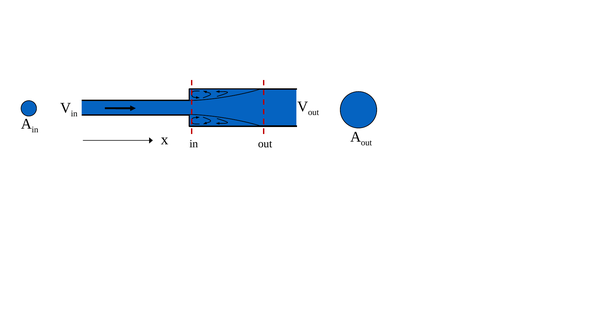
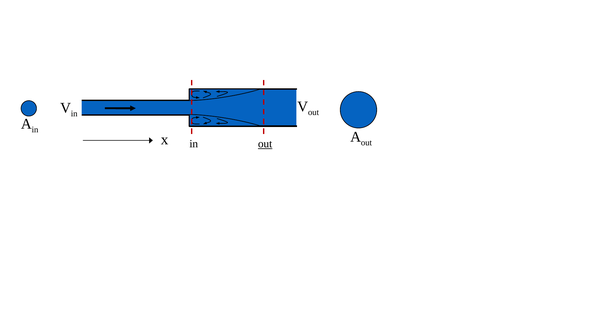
out underline: none -> present (265, 144)
